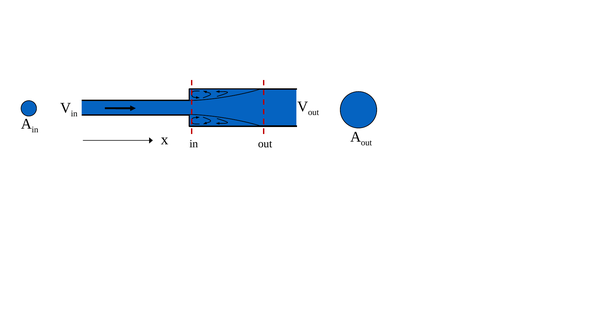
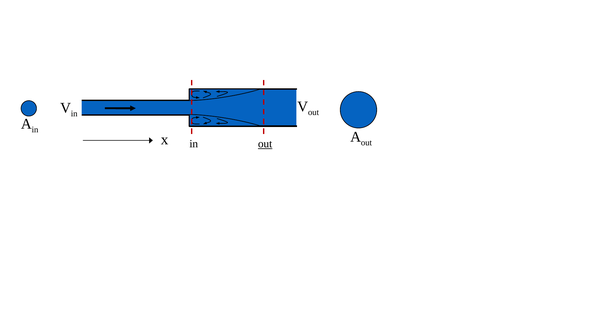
out underline: none -> present (265, 144)
